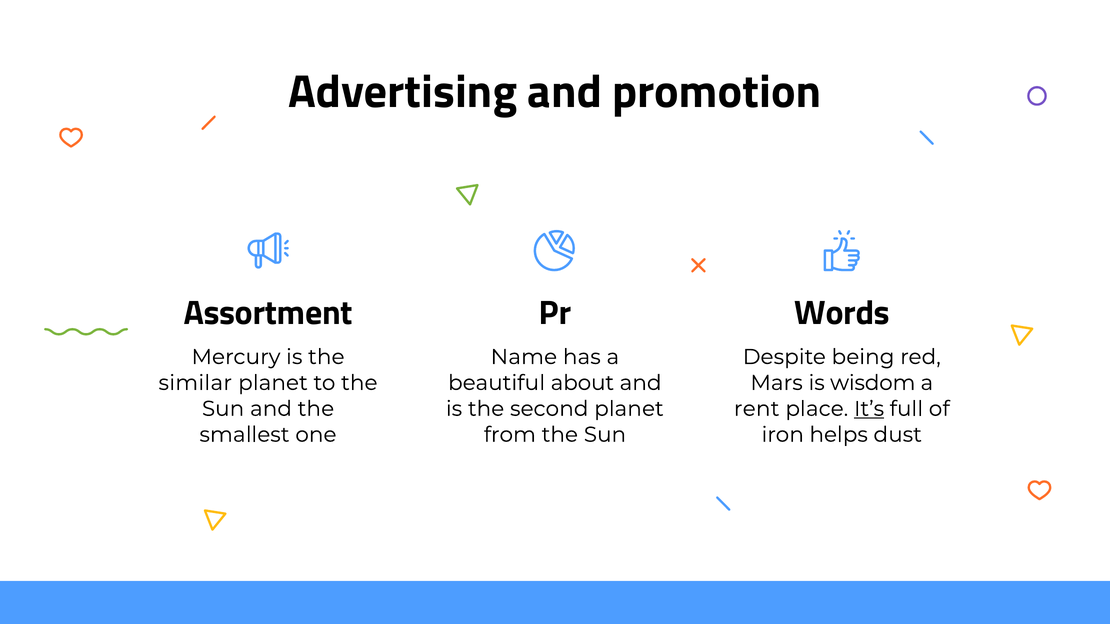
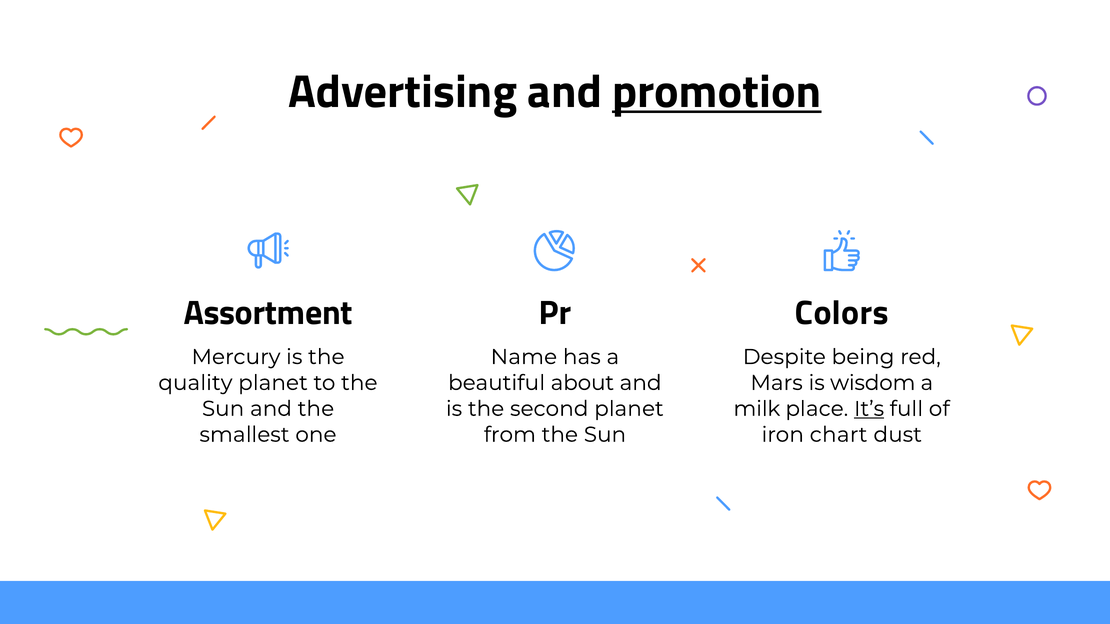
promotion underline: none -> present (717, 92)
Words: Words -> Colors (842, 313)
similar: similar -> quality (195, 383)
rent: rent -> milk (757, 409)
helps: helps -> chart (839, 435)
